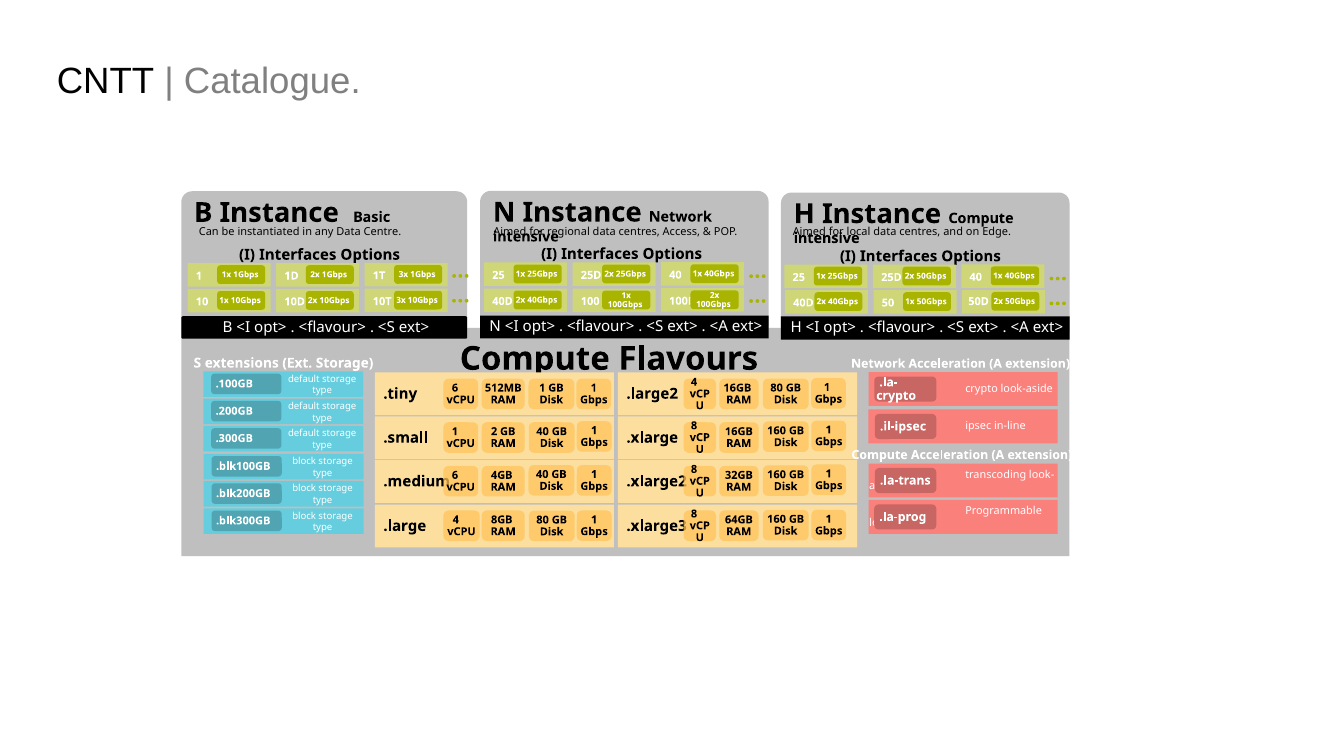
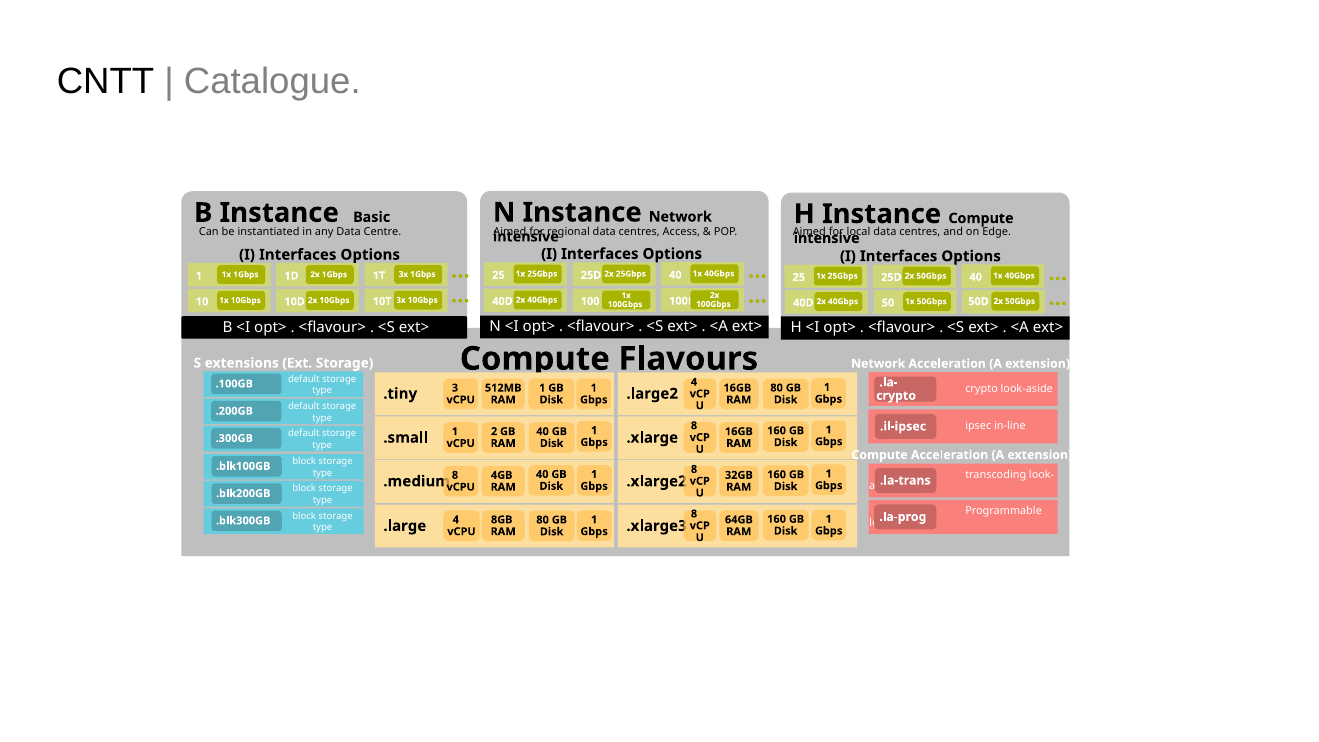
.tiny 6: 6 -> 3 (455, 388)
.medium 6: 6 -> 8 (455, 475)
